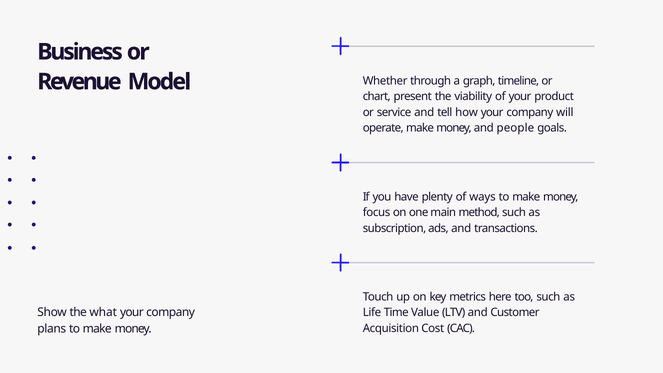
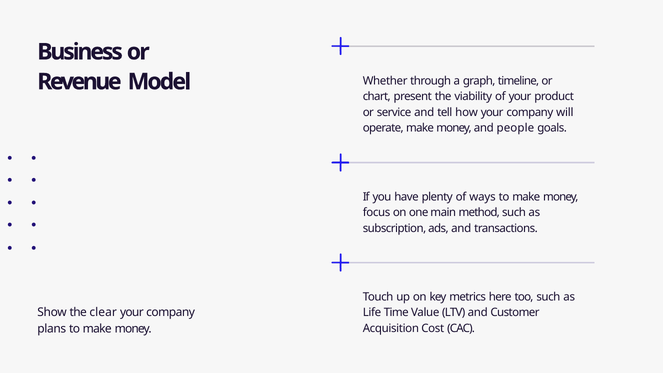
what: what -> clear (103, 312)
